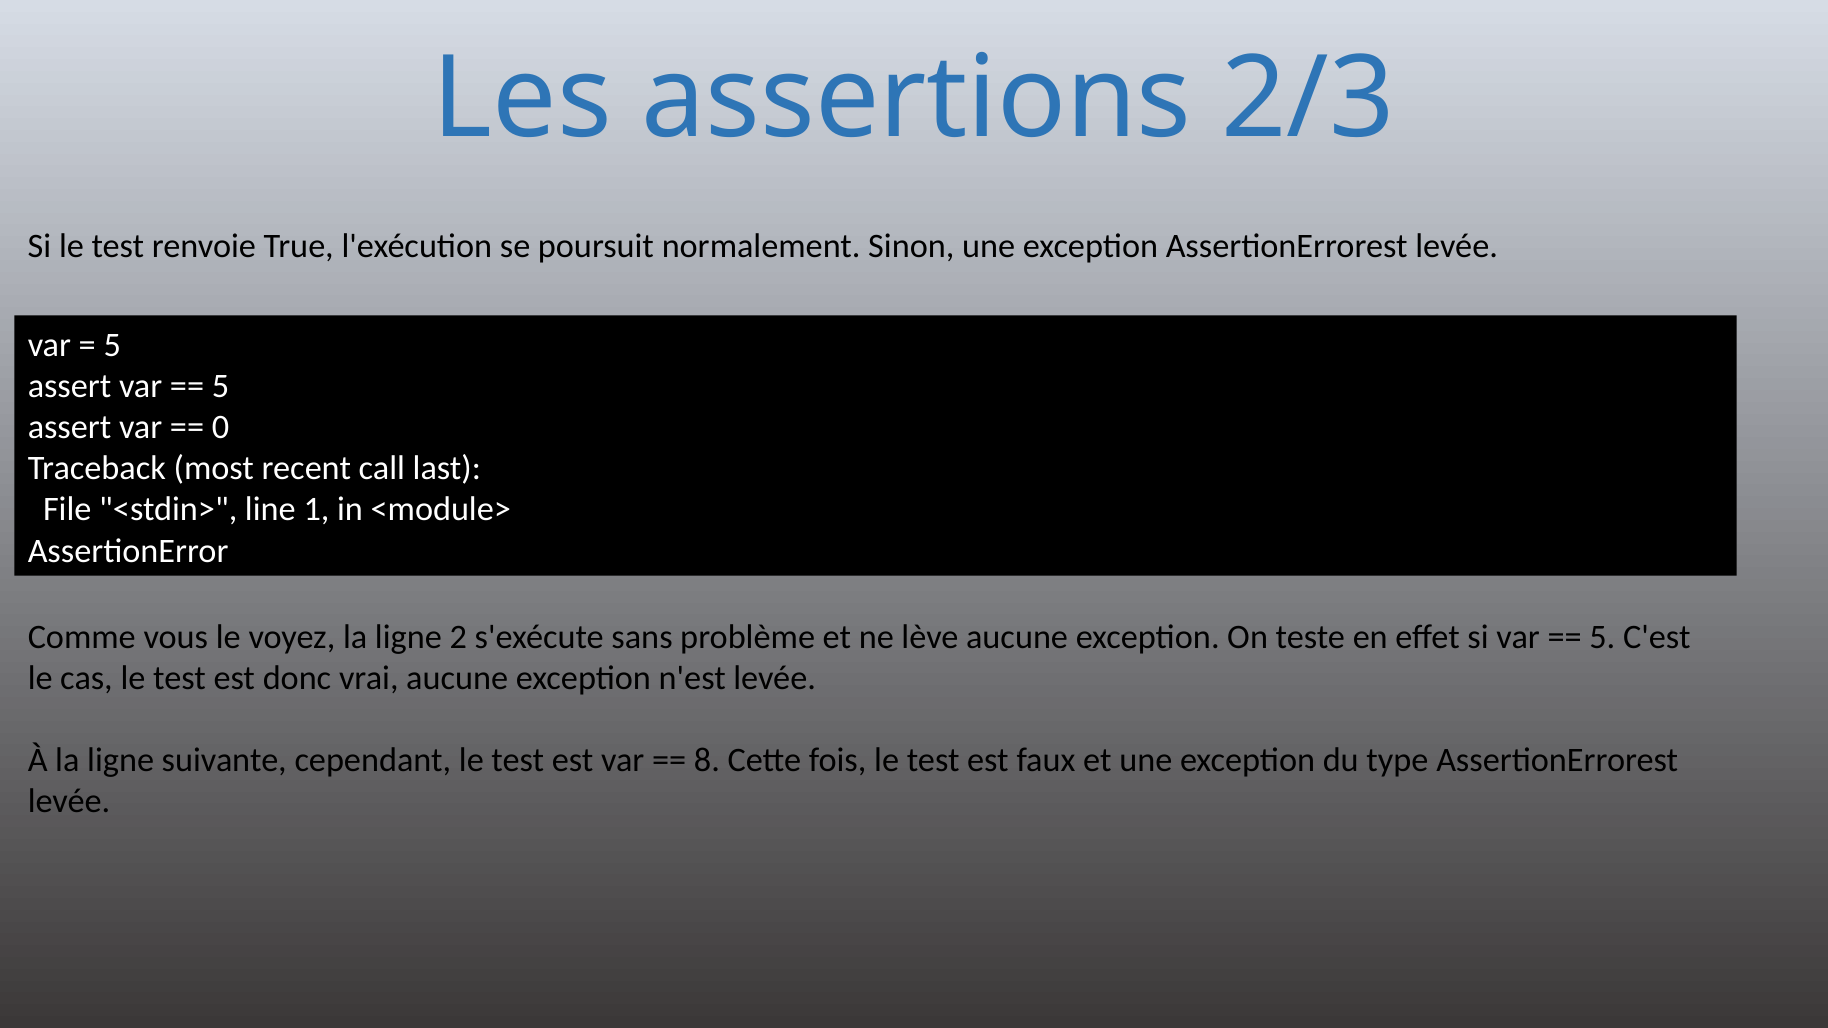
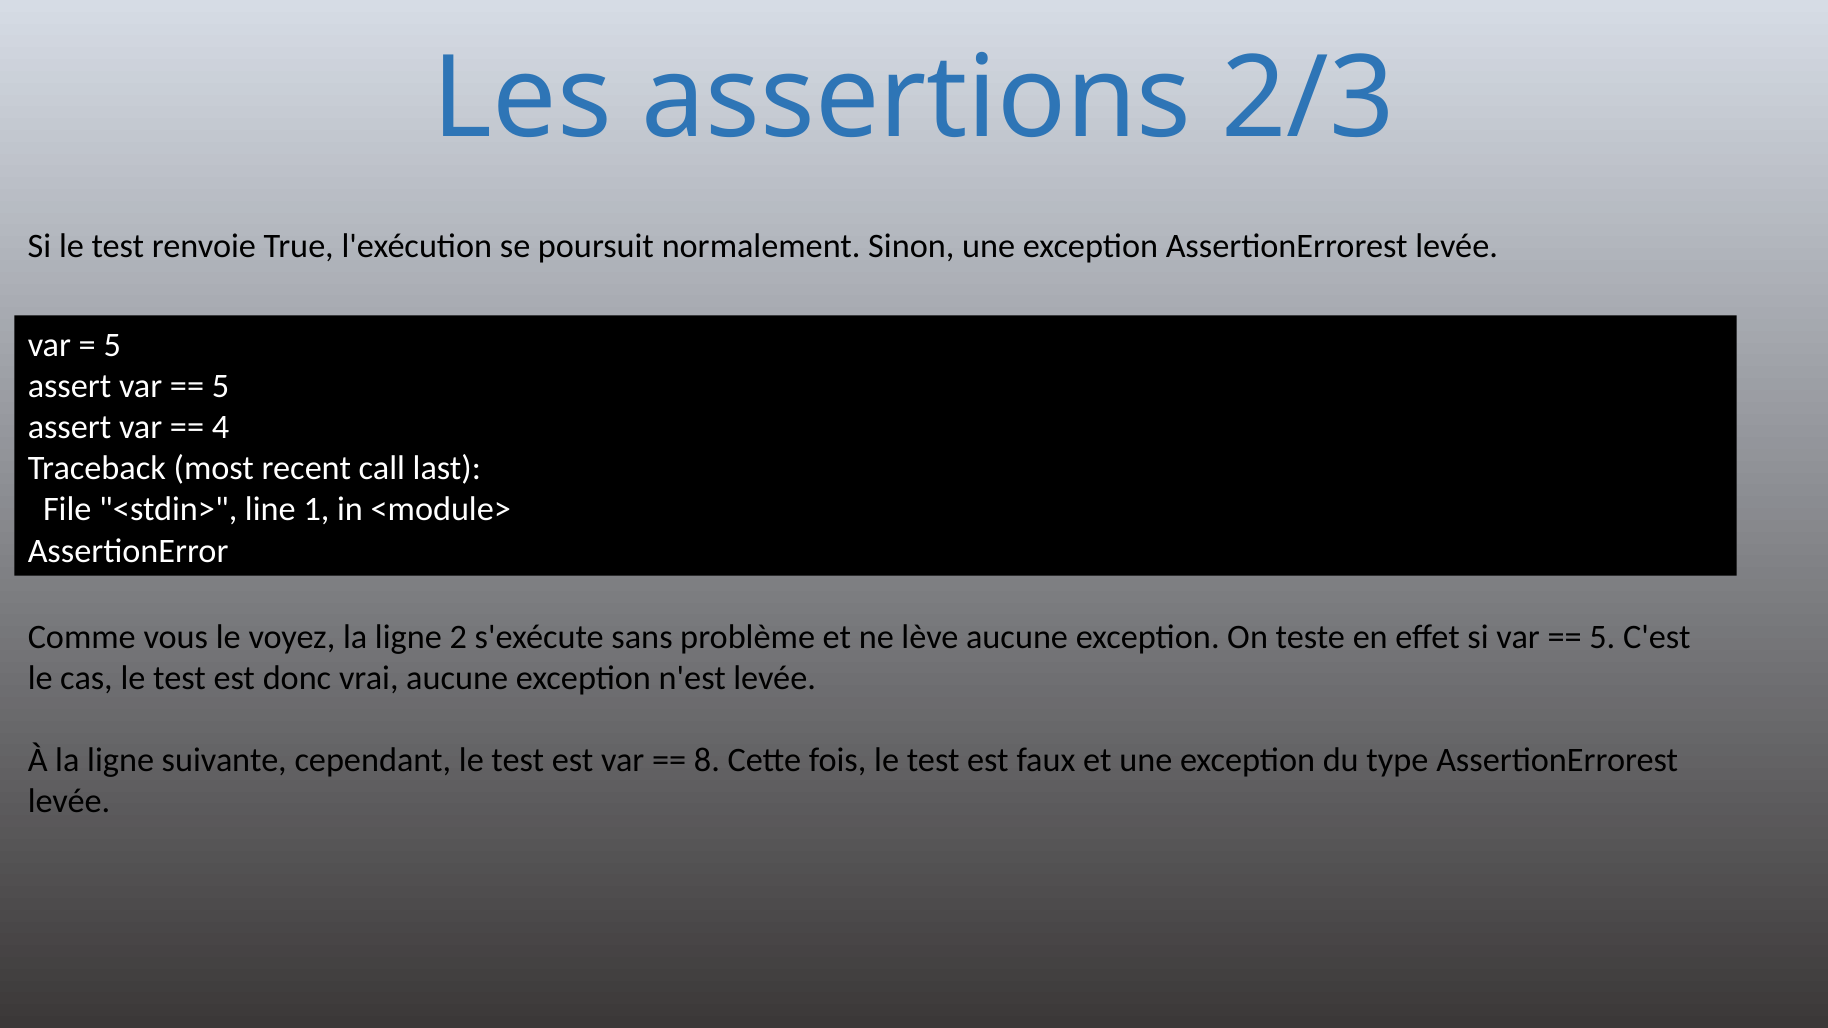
0: 0 -> 4 (221, 427)
